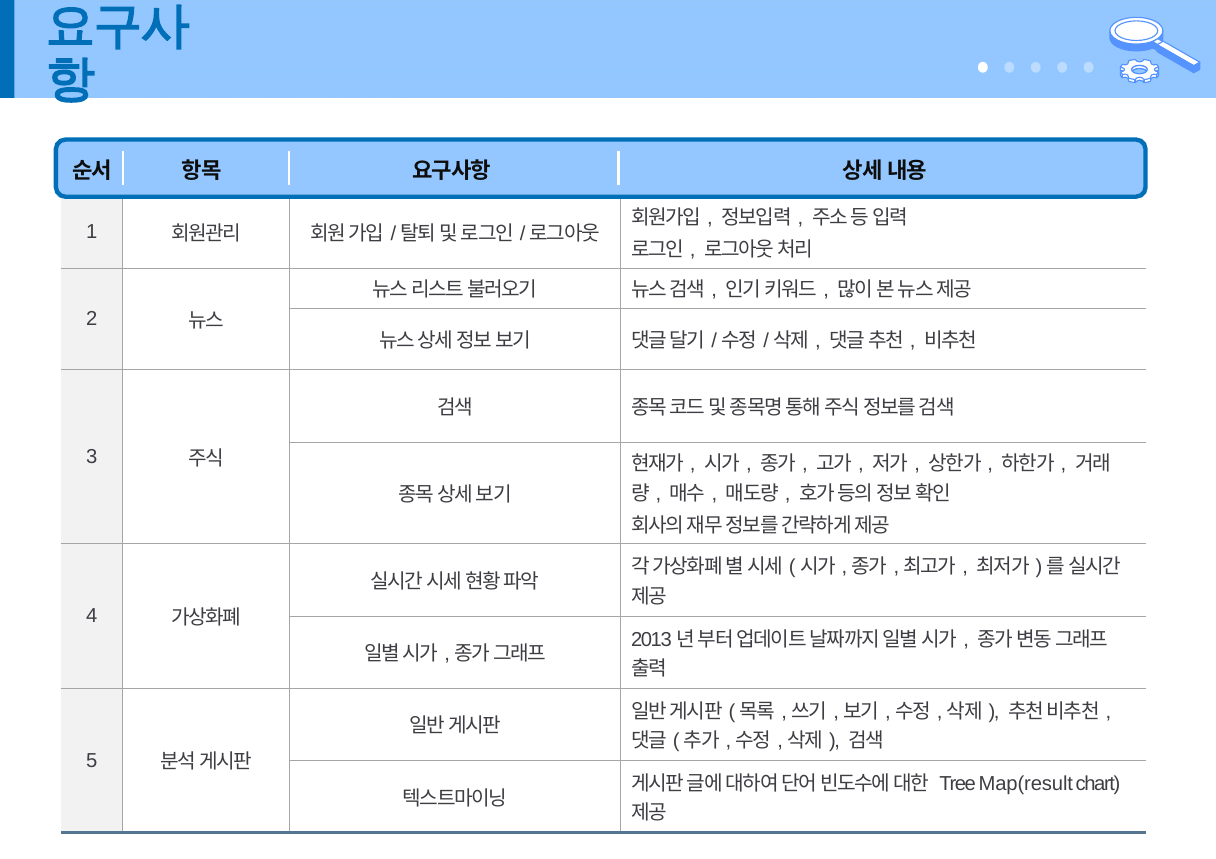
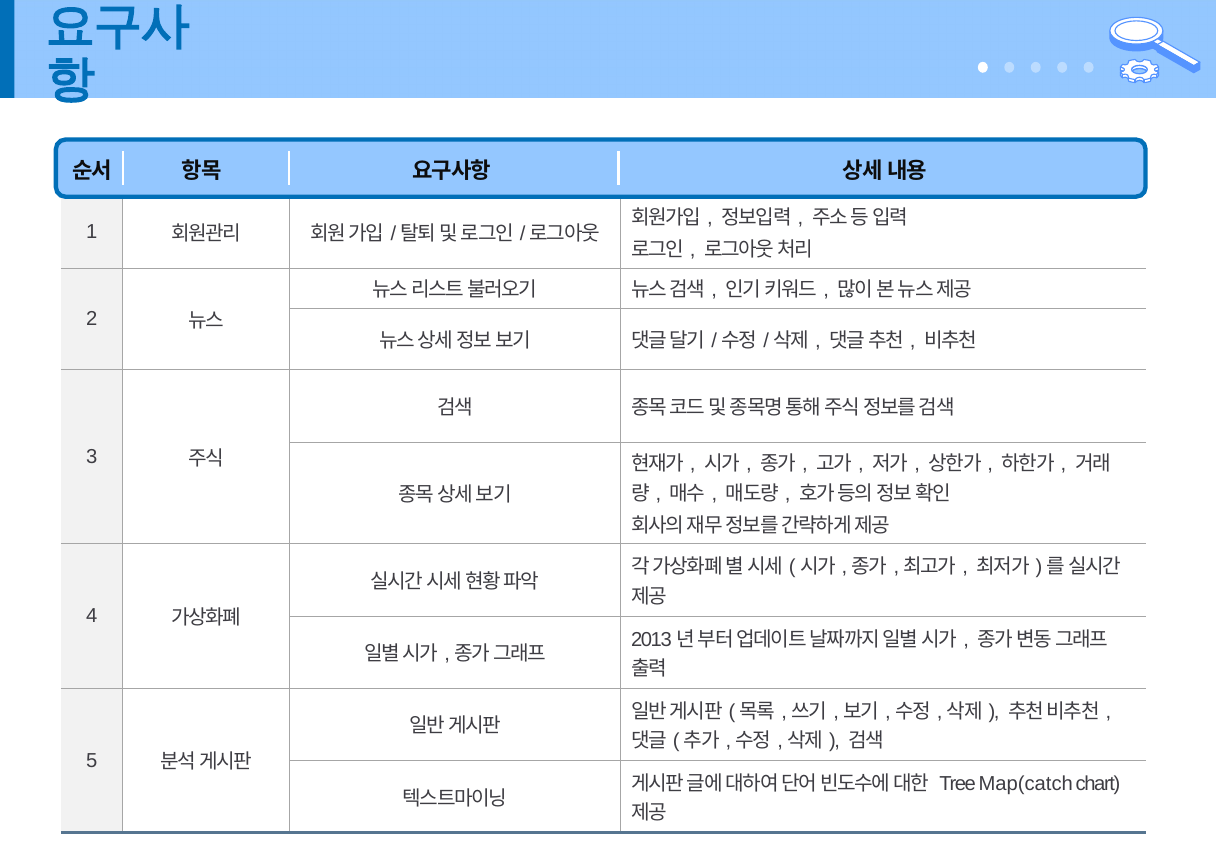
Map(result: Map(result -> Map(catch (1026, 784)
